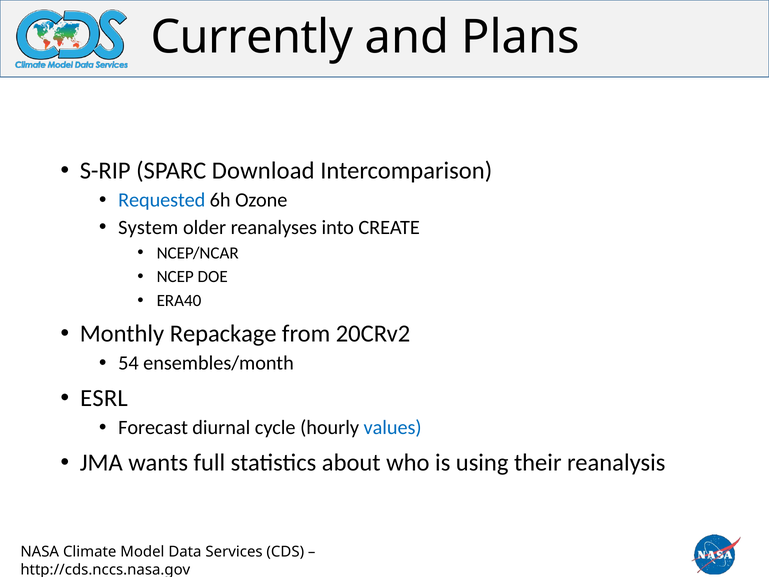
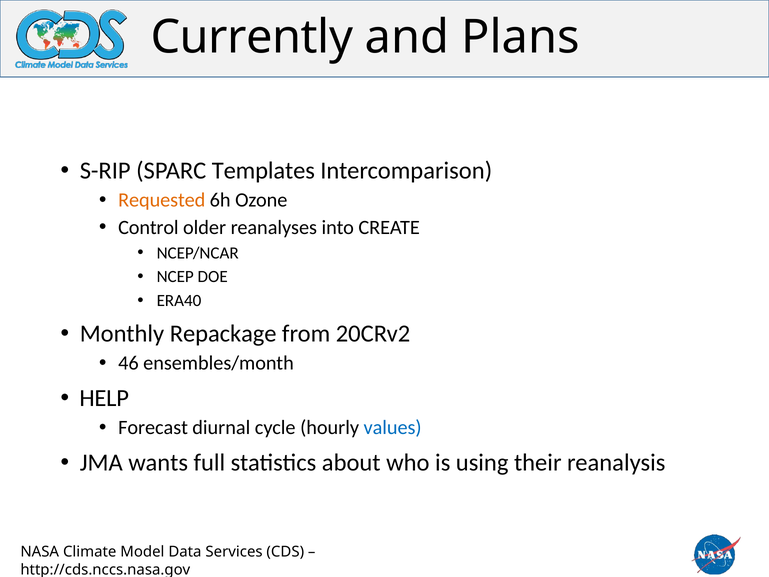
Download: Download -> Templates (263, 170)
Requested colour: blue -> orange (162, 200)
System: System -> Control (148, 227)
54: 54 -> 46 (128, 363)
ESRL: ESRL -> HELP (104, 398)
